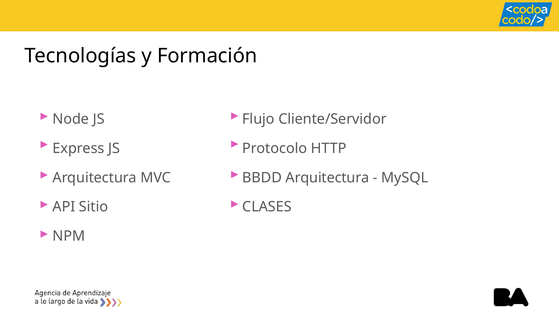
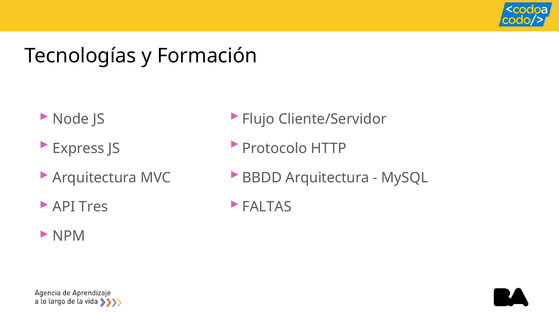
Sitio: Sitio -> Tres (94, 206)
CLASES: CLASES -> FALTAS (267, 206)
